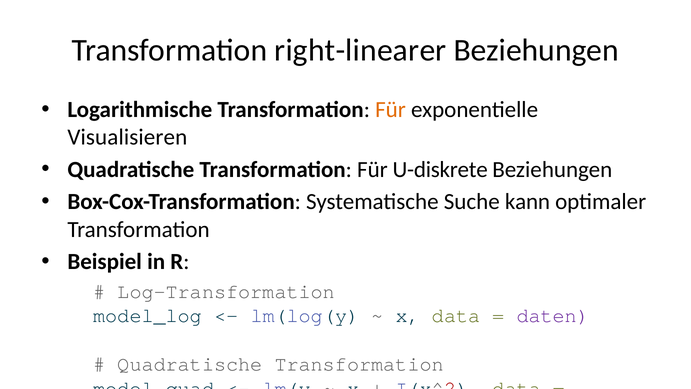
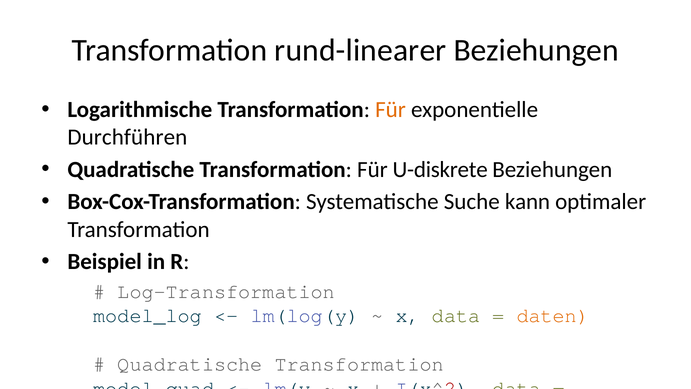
right-linearer: right-linearer -> rund-linearer (360, 50)
Visualisieren: Visualisieren -> Durchführen (127, 137)
daten colour: purple -> orange (553, 316)
